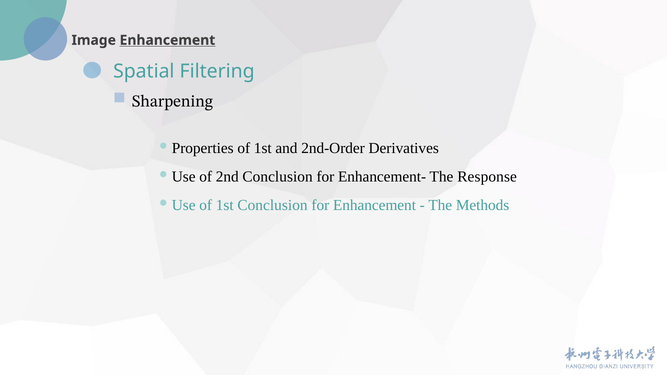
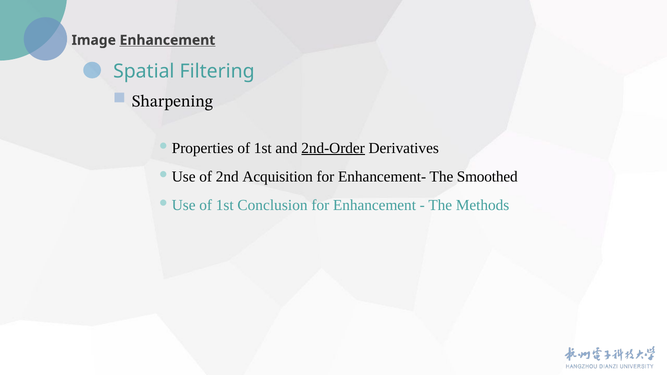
2nd-Order underline: none -> present (333, 148)
2nd Conclusion: Conclusion -> Acquisition (278, 177)
Response: Response -> Smoothed (487, 177)
